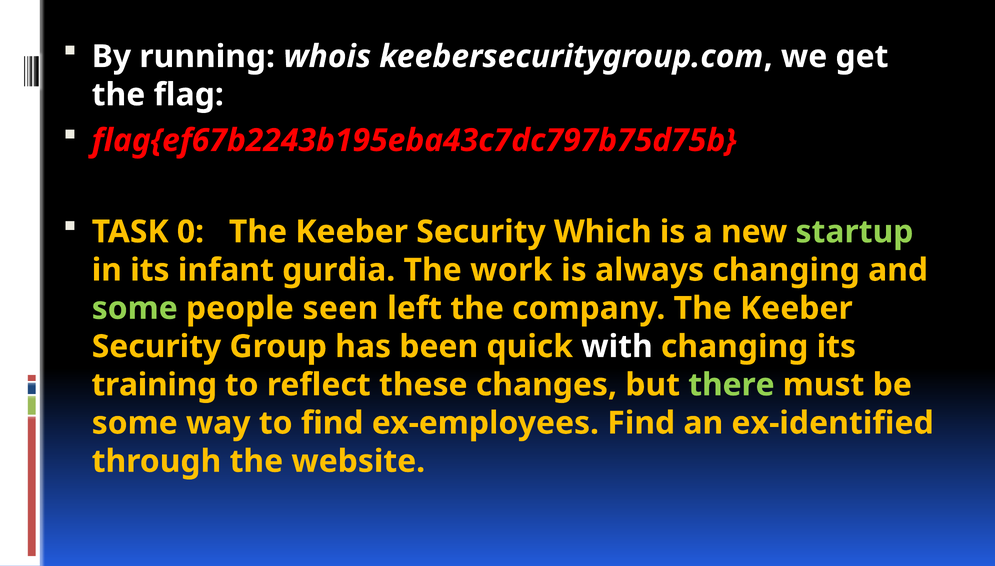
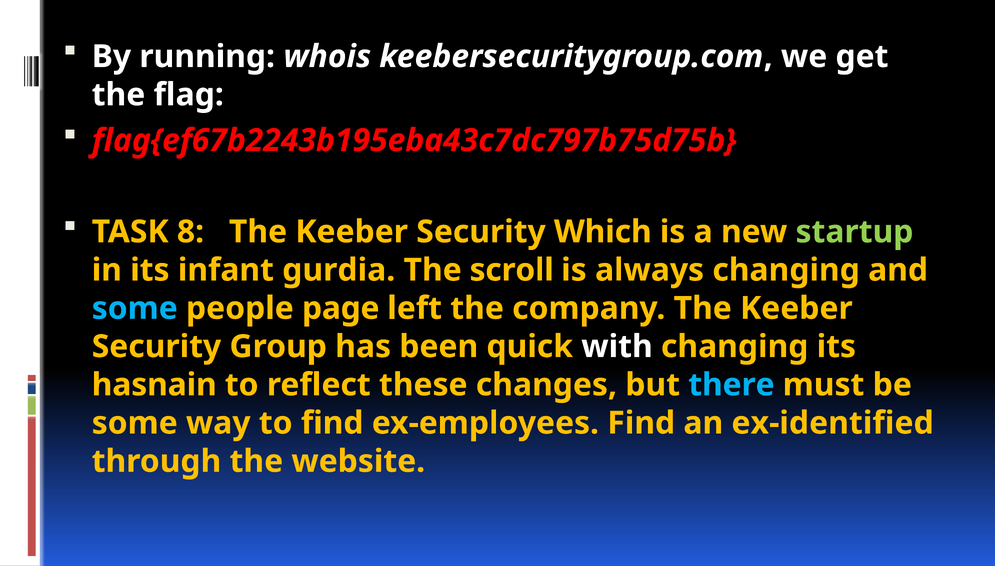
0: 0 -> 8 (190, 232)
work: work -> scroll (512, 270)
some colour: light green -> light blue (135, 309)
seen: seen -> page (341, 309)
training: training -> hasnain (154, 385)
there colour: light green -> light blue (731, 385)
